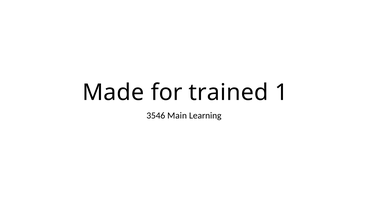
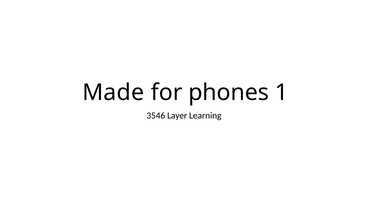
trained: trained -> phones (229, 92)
Main: Main -> Layer (177, 116)
